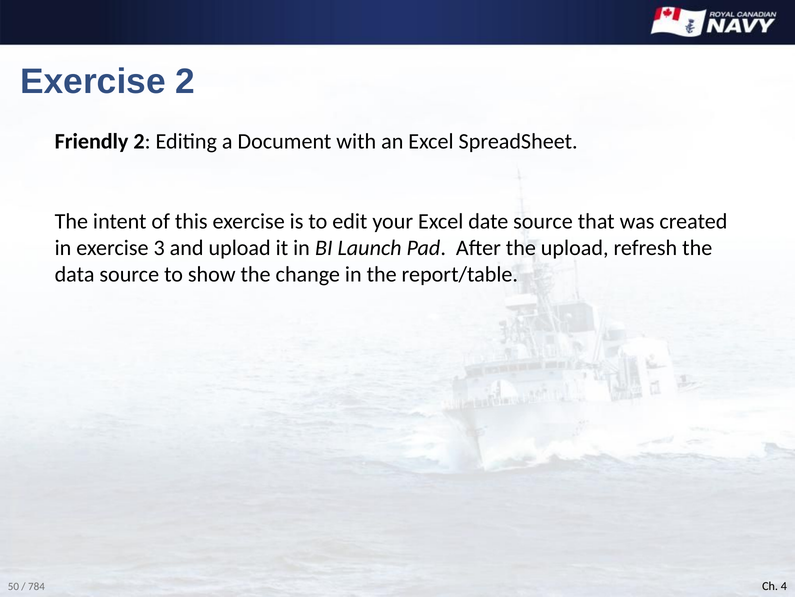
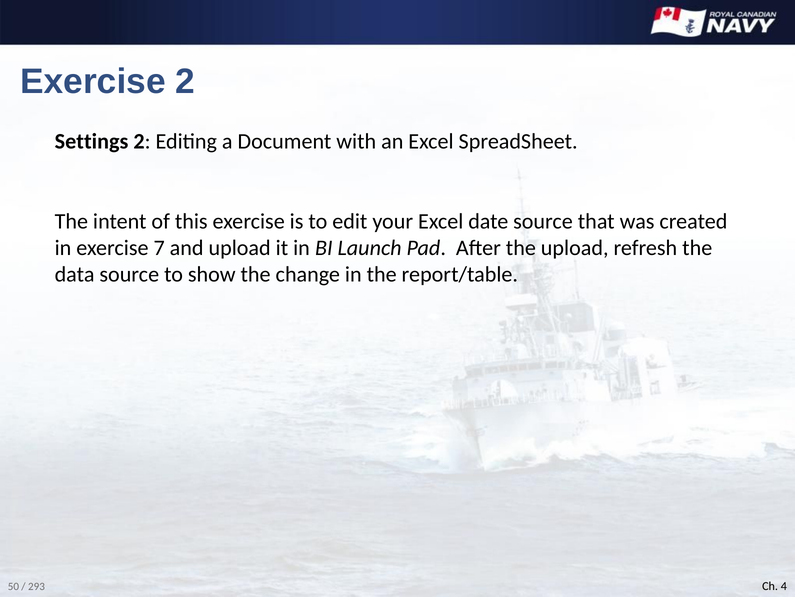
Friendly: Friendly -> Settings (92, 142)
3: 3 -> 7 (159, 248)
784: 784 -> 293 (36, 586)
